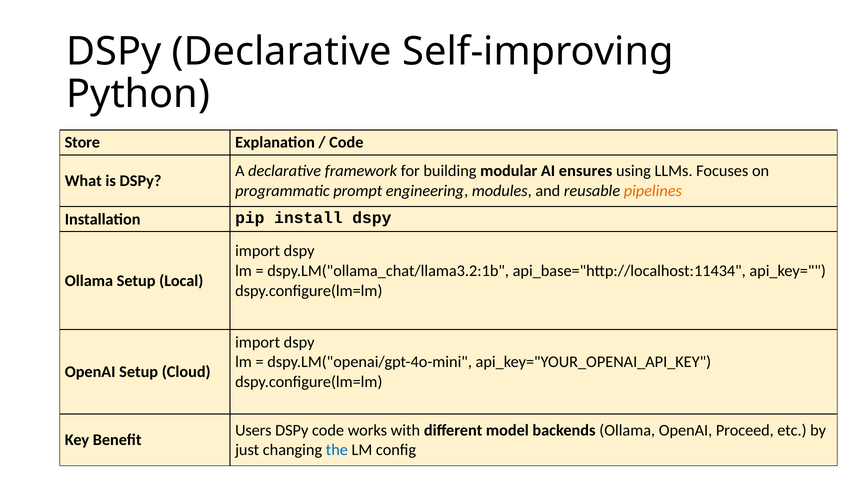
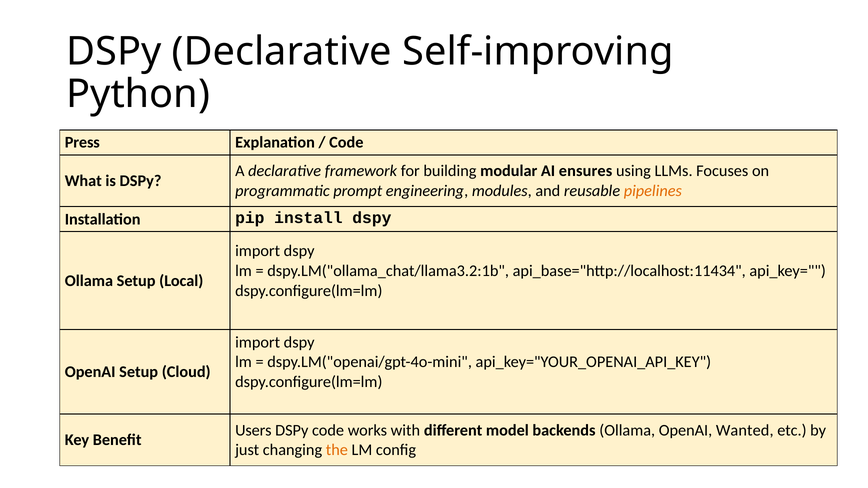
Store: Store -> Press (82, 143)
Proceed: Proceed -> Wanted (745, 430)
the colour: blue -> orange (337, 450)
